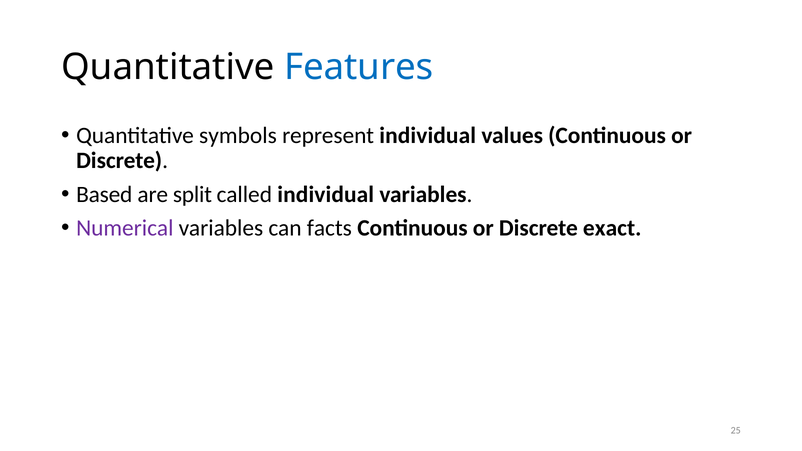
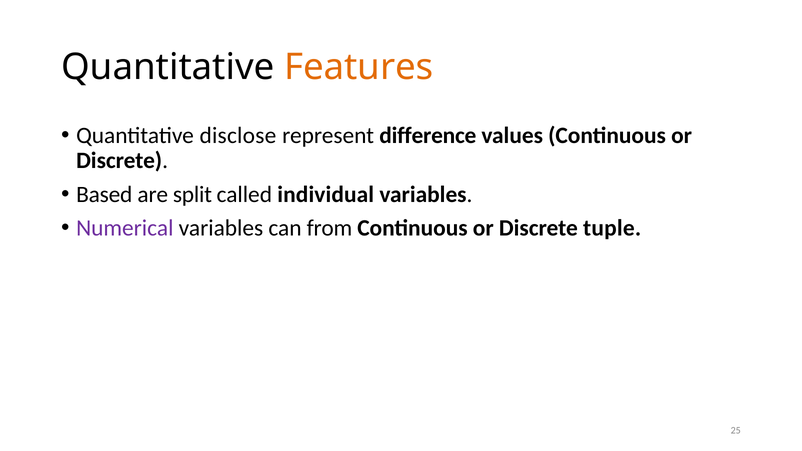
Features colour: blue -> orange (359, 67)
symbols: symbols -> disclose (238, 136)
represent individual: individual -> difference (428, 136)
facts: facts -> from (329, 228)
exact: exact -> tuple (612, 228)
